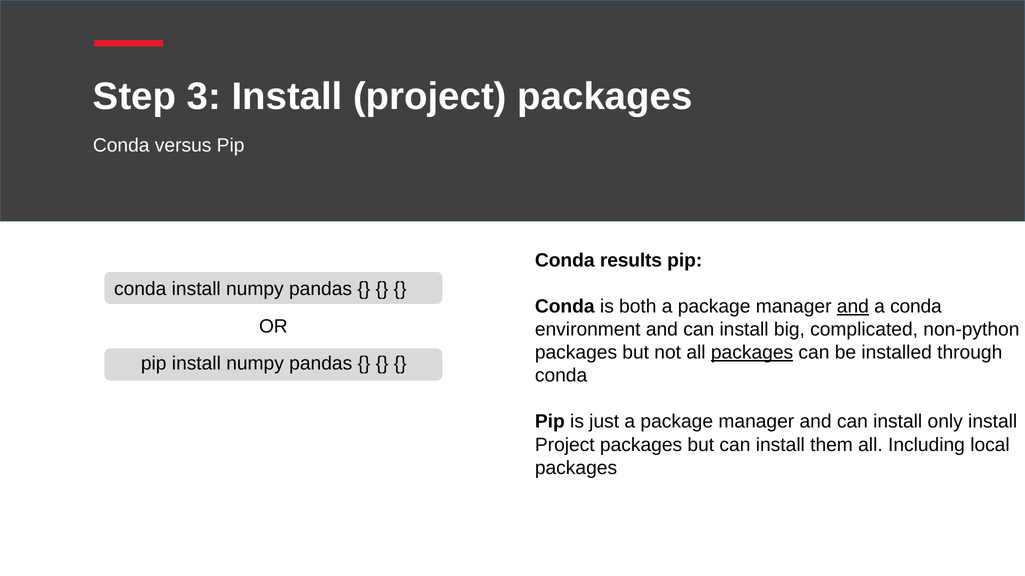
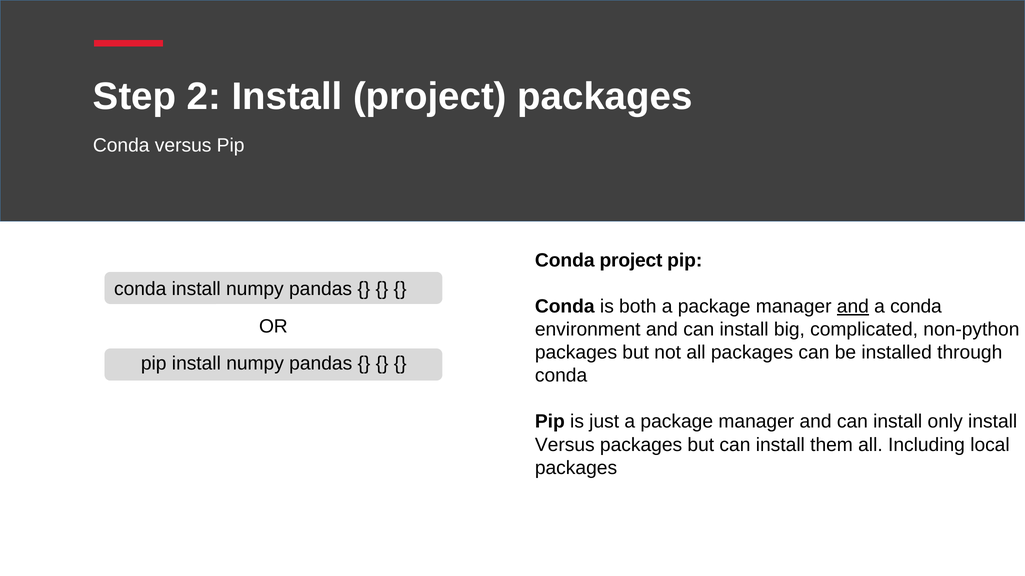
3: 3 -> 2 (204, 96)
Conda results: results -> project (631, 261)
packages underline: present -> none (752, 353)
Project: Project -> Versus (565, 445)
